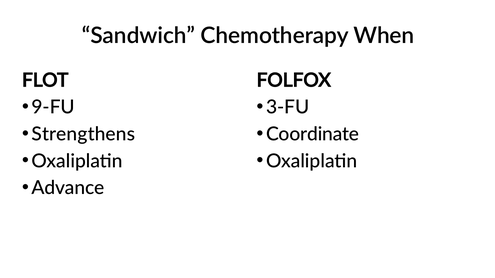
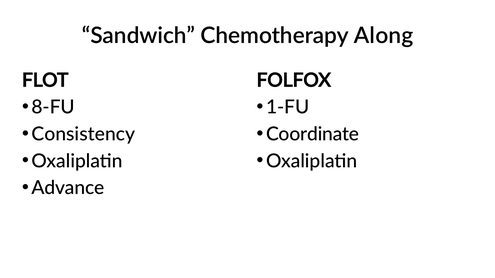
When: When -> Along (384, 36)
9-FU: 9-FU -> 8-FU (53, 107)
3-FU: 3-FU -> 1-FU (288, 107)
Strengthens: Strengthens -> Consistency (83, 134)
